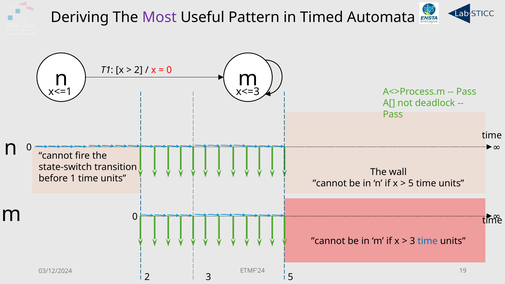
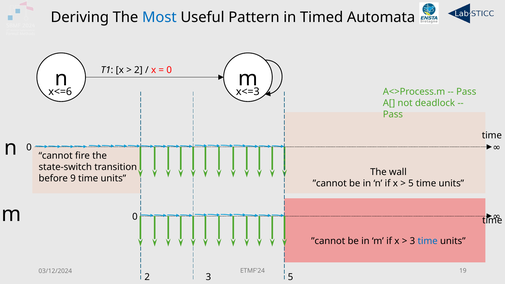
Most colour: purple -> blue (159, 17)
x<=1: x<=1 -> x<=6 (60, 92)
1: 1 -> 9 (73, 178)
